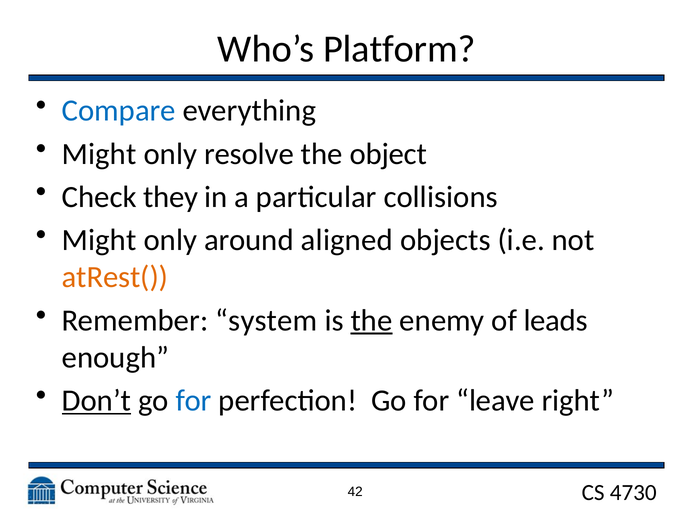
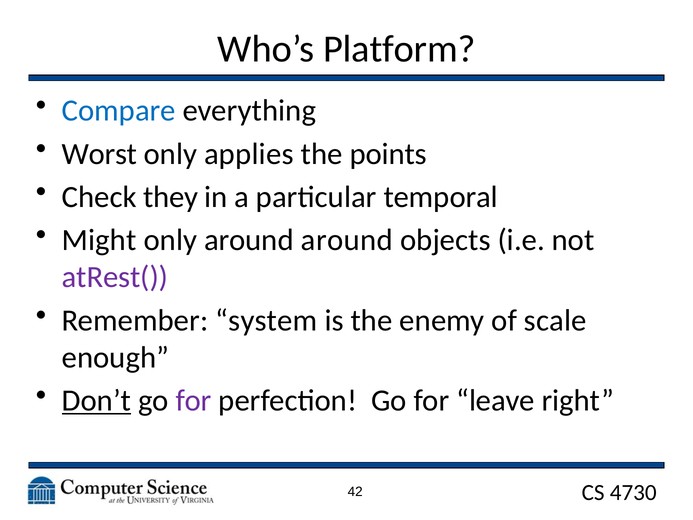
Might: Might -> Worst (99, 154)
resolve: resolve -> applies (249, 154)
object: object -> points (388, 154)
collisions: collisions -> temporal (441, 197)
around aligned: aligned -> around (347, 240)
atRest( colour: orange -> purple (115, 277)
the underline: present -> none (372, 320)
leads: leads -> scale (555, 320)
for colour: blue -> purple (194, 400)
